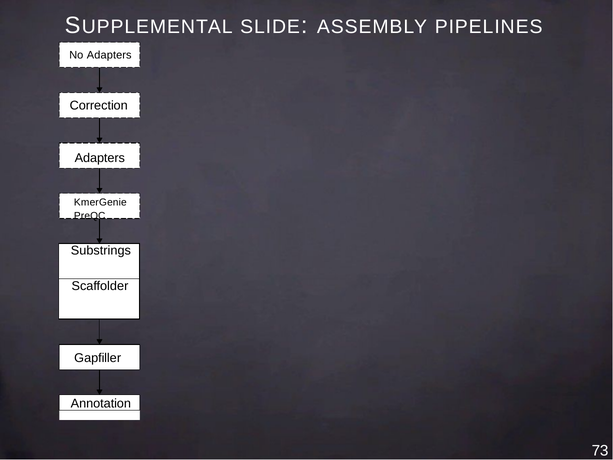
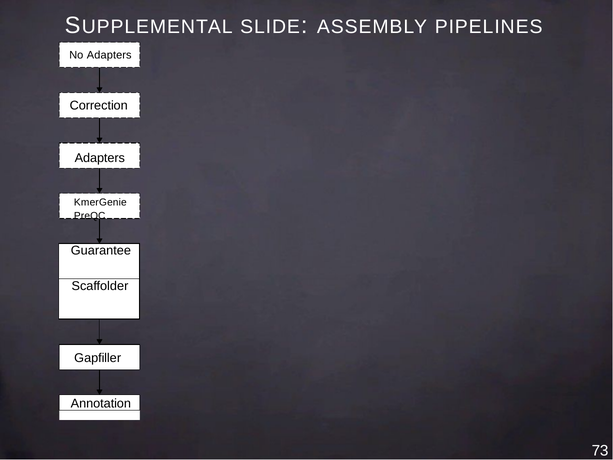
Substrings: Substrings -> Guarantee (101, 251)
